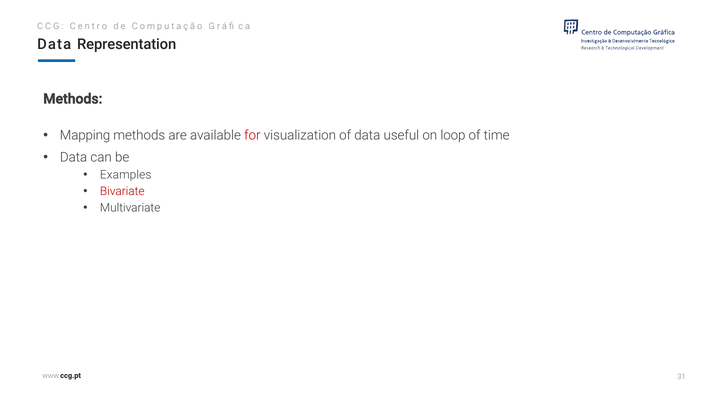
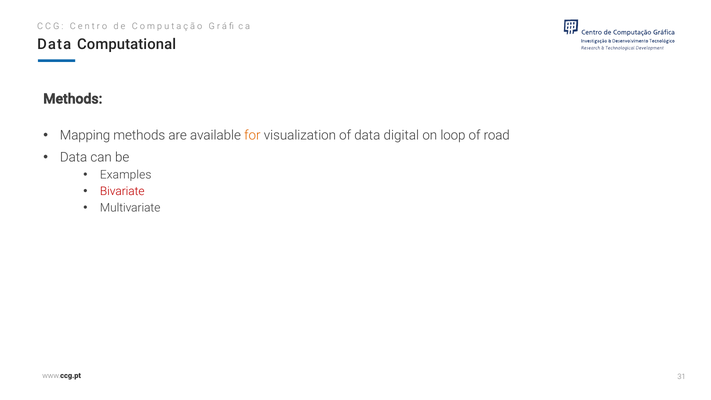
Representation: Representation -> Computational (127, 44)
for colour: red -> orange (252, 136)
useful: useful -> digital (401, 136)
time: time -> road (497, 136)
